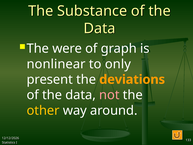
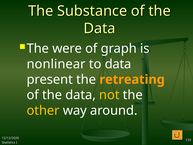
to only: only -> data (118, 64)
deviations: deviations -> retreating (132, 79)
not colour: pink -> yellow (109, 95)
